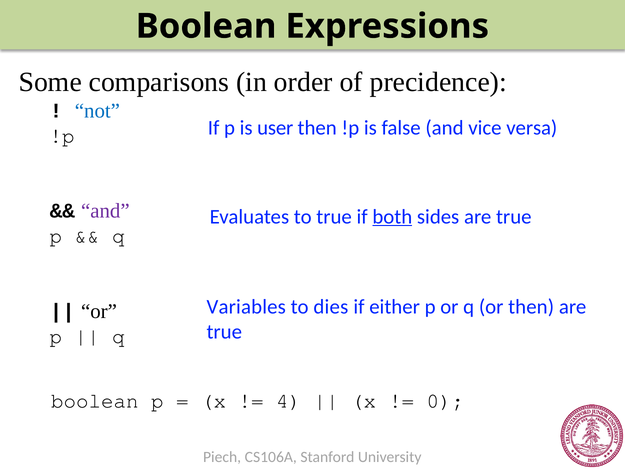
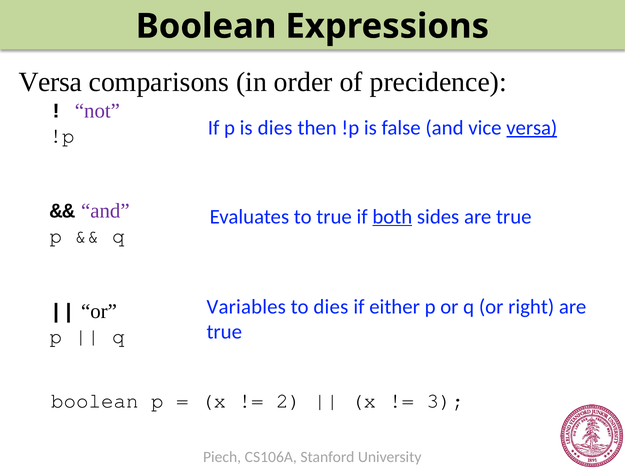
Some: Some -> Versa (50, 82)
not colour: blue -> purple (97, 111)
is user: user -> dies (275, 128)
versa underline: none -> present (532, 128)
or then: then -> right (531, 307)
4: 4 -> 2 (289, 401)
0: 0 -> 3 (445, 401)
